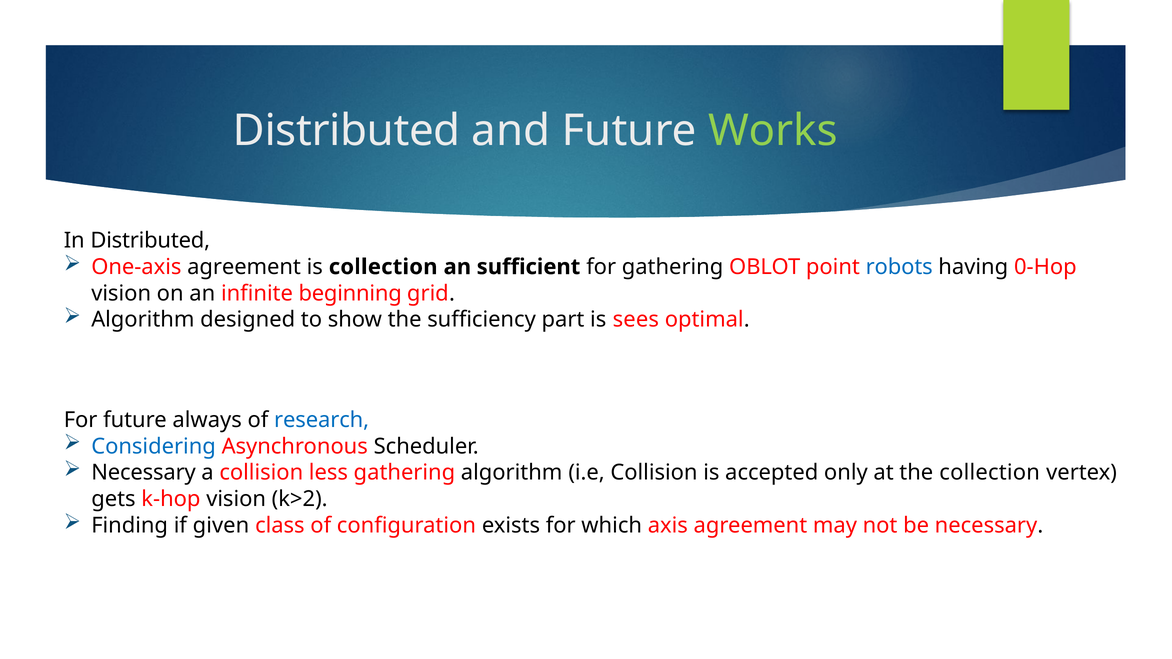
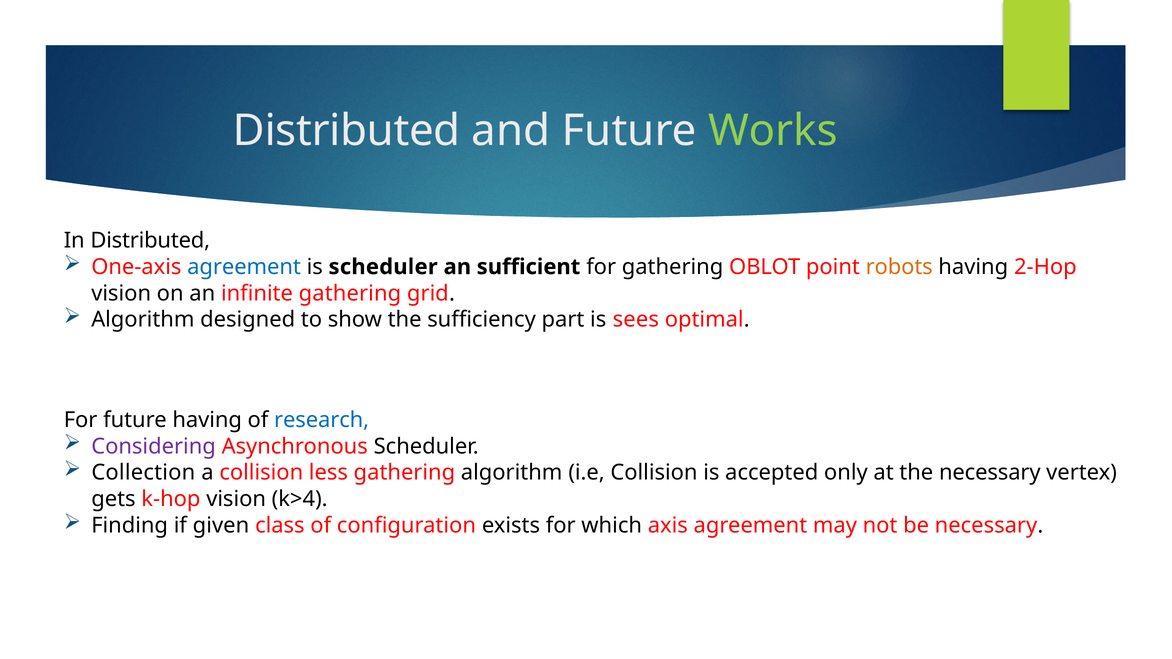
agreement colour: black -> blue (244, 267)
is collection: collection -> scheduler (383, 267)
robots colour: blue -> orange (899, 267)
0-Hop: 0-Hop -> 2-Hop (1045, 267)
infinite beginning: beginning -> gathering (350, 293)
future always: always -> having (207, 420)
Considering colour: blue -> purple (154, 447)
Necessary: Necessary -> Collection (143, 473)
the collection: collection -> necessary (990, 473)
k>2: k>2 -> k>4 (300, 499)
